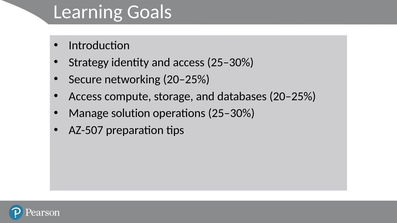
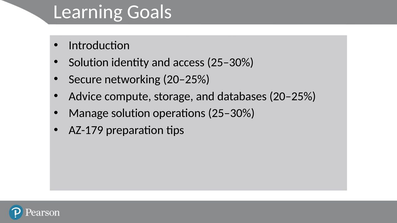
Strategy: Strategy -> Solution (89, 62)
Access: Access -> Advice (85, 96)
AZ-507: AZ-507 -> AZ-179 (86, 130)
